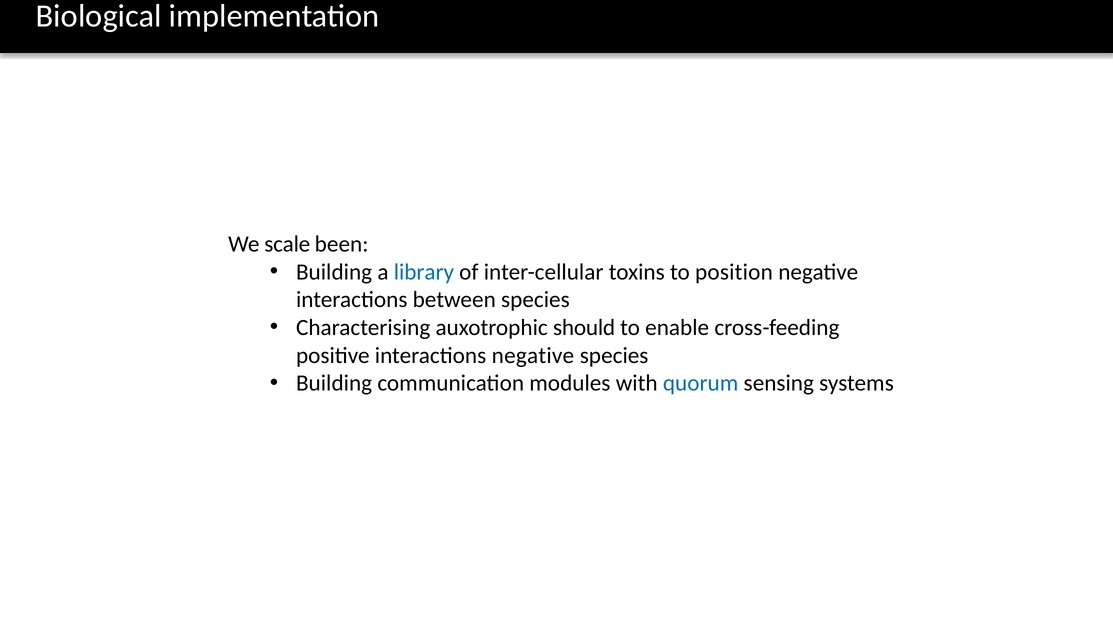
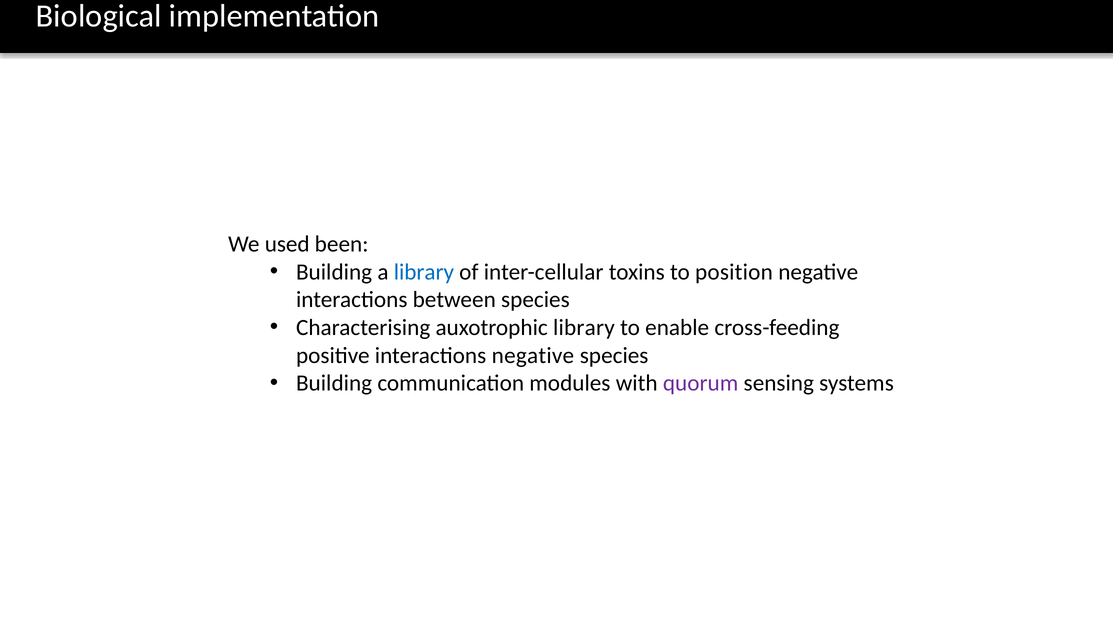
scale: scale -> used (287, 244)
auxotrophic should: should -> library (584, 328)
quorum colour: blue -> purple (701, 383)
